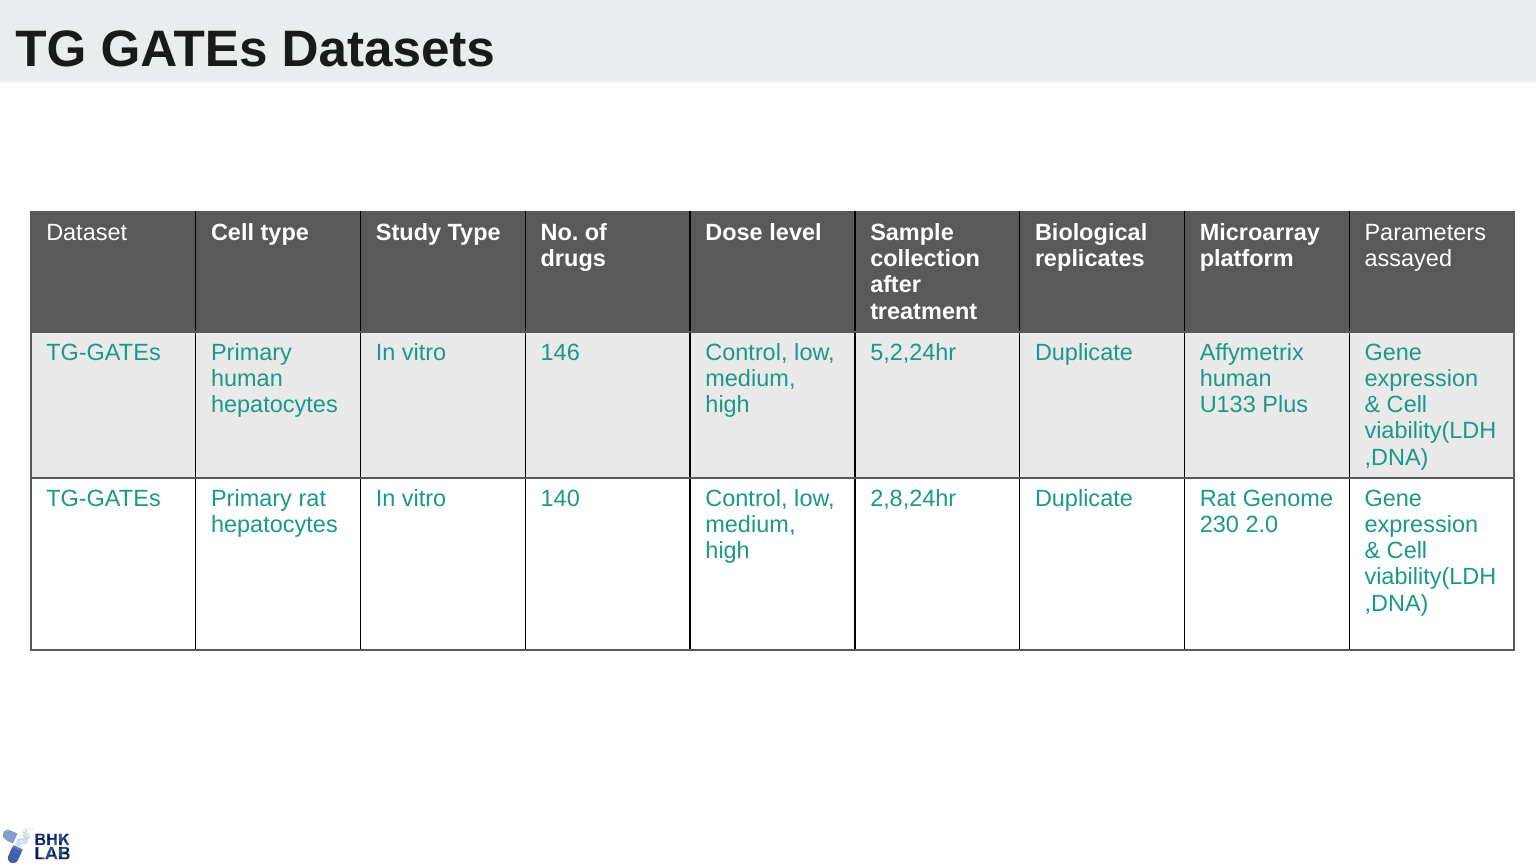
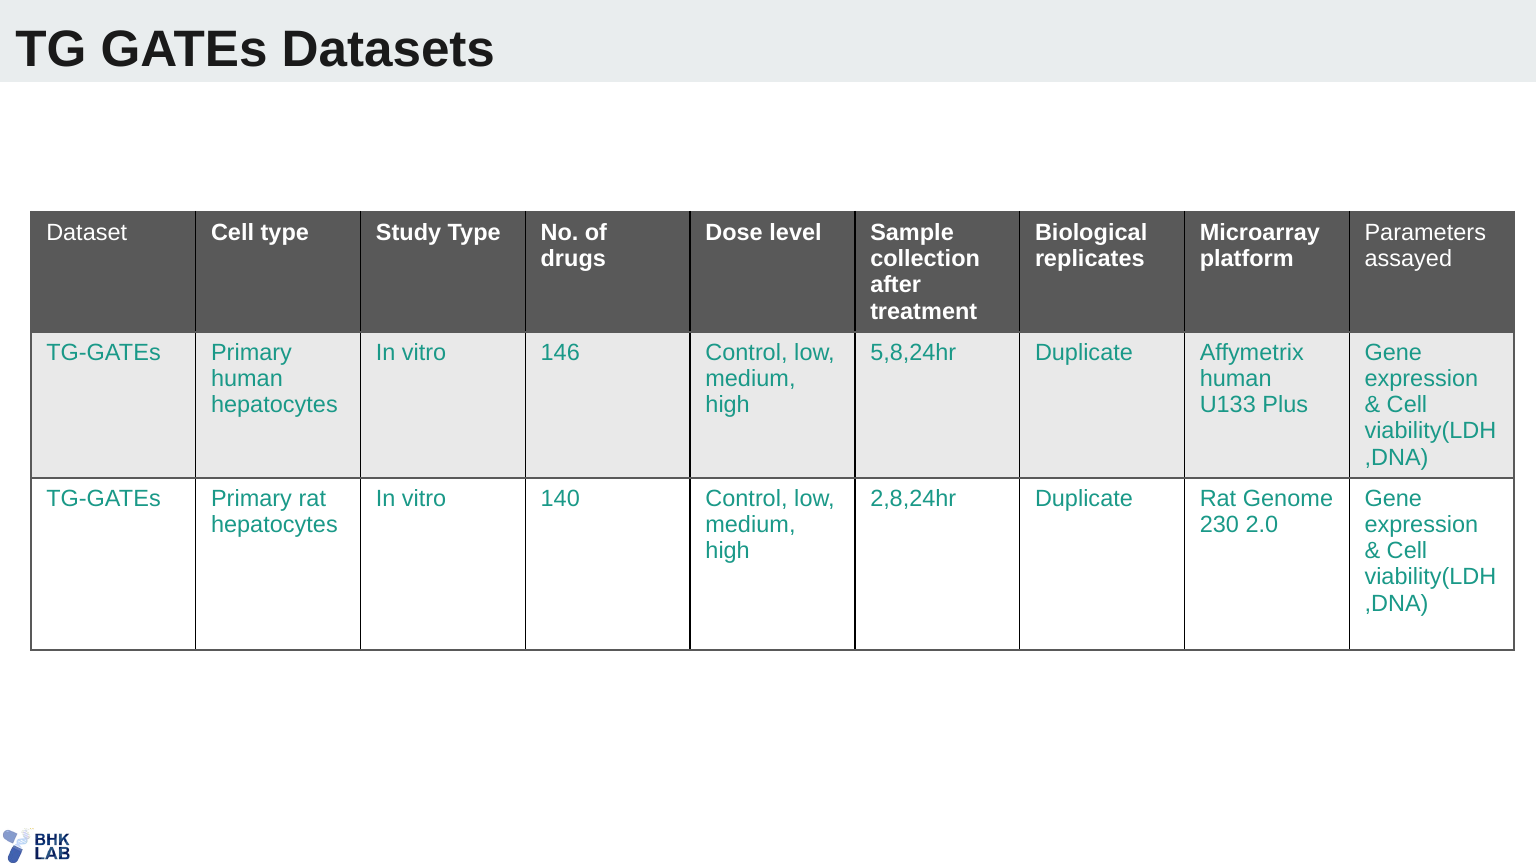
5,2,24hr: 5,2,24hr -> 5,8,24hr (913, 353)
